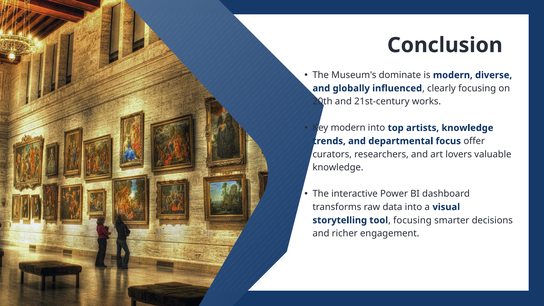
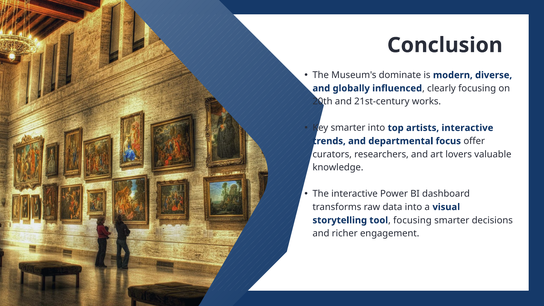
Key modern: modern -> smarter (348, 128)
artists knowledge: knowledge -> interactive (467, 128)
